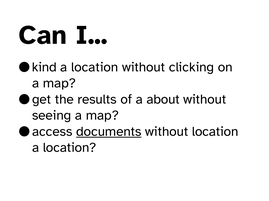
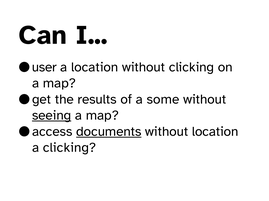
kind: kind -> user (44, 67)
about: about -> some (163, 100)
seeing underline: none -> present (52, 116)
location: location -> clicking (70, 148)
